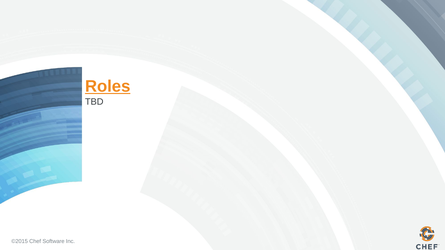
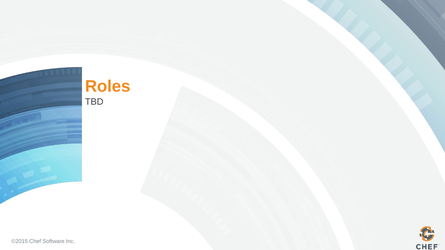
Roles underline: present -> none (108, 87)
